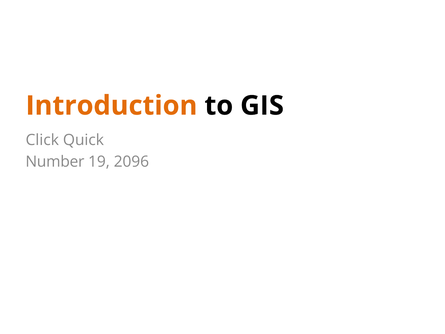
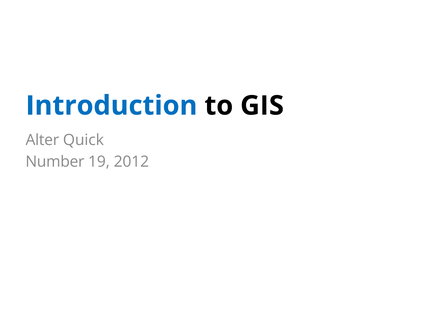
Introduction colour: orange -> blue (111, 106)
Click: Click -> Alter (42, 140)
2096: 2096 -> 2012 (131, 161)
